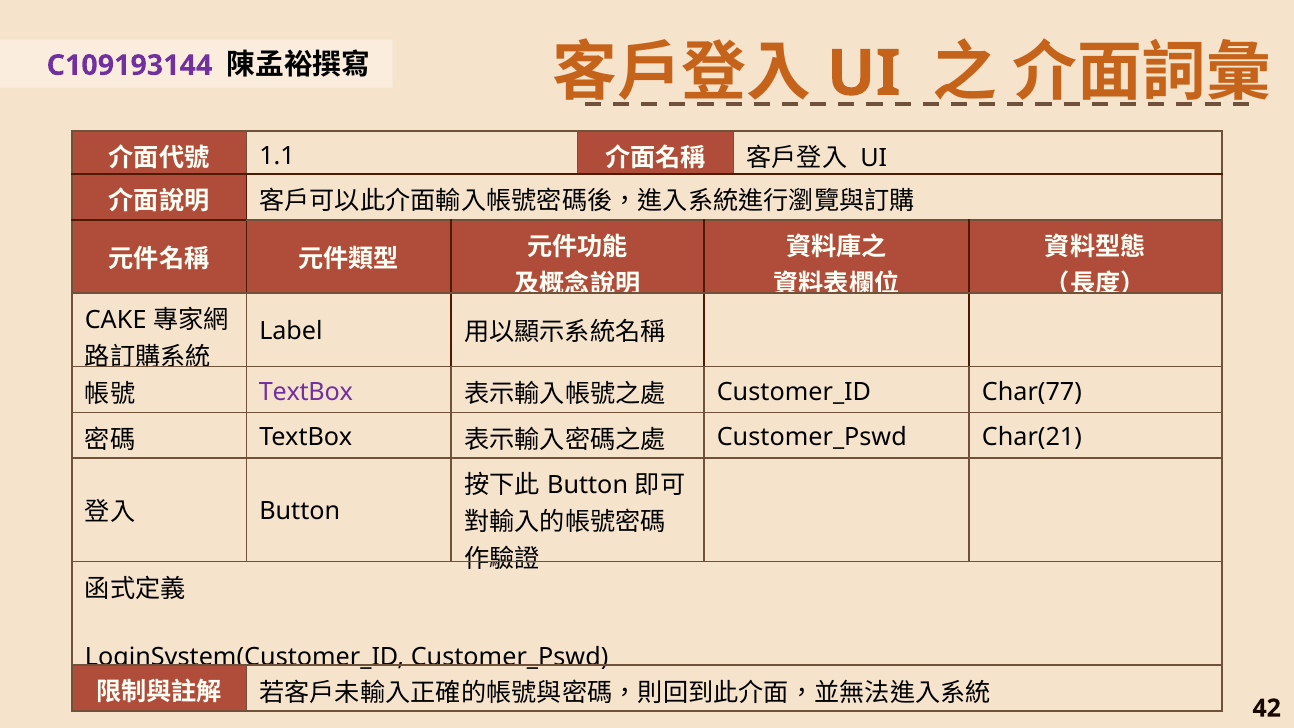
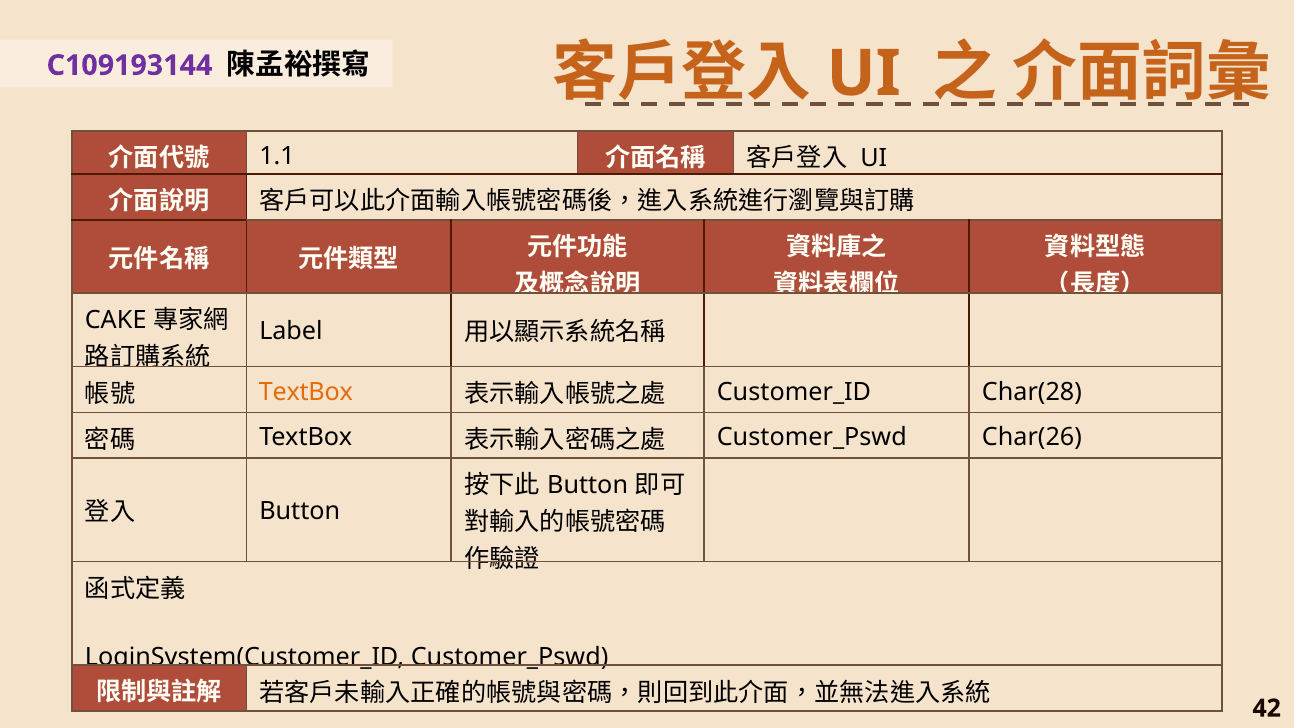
TextBox colour: purple -> orange (306, 392)
Char(77: Char(77 -> Char(28 (1032, 392)
Char(21: Char(21 -> Char(26 (1032, 437)
